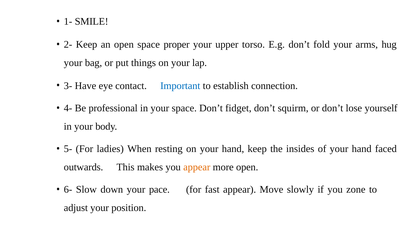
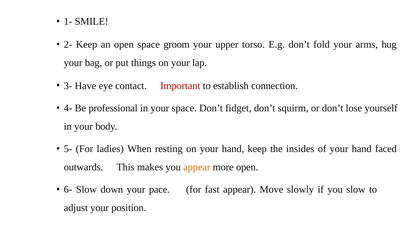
proper: proper -> groom (177, 45)
Important colour: blue -> red (180, 86)
you zone: zone -> slow (356, 190)
